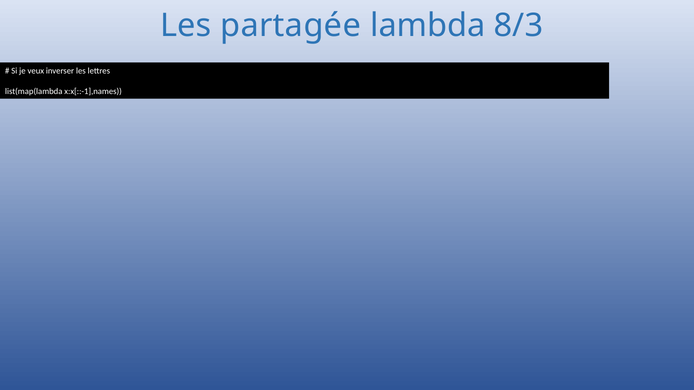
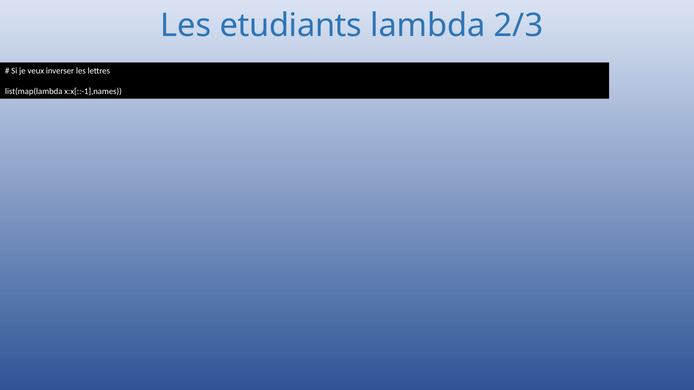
partagée: partagée -> etudiants (291, 25)
8/3: 8/3 -> 2/3 (519, 25)
